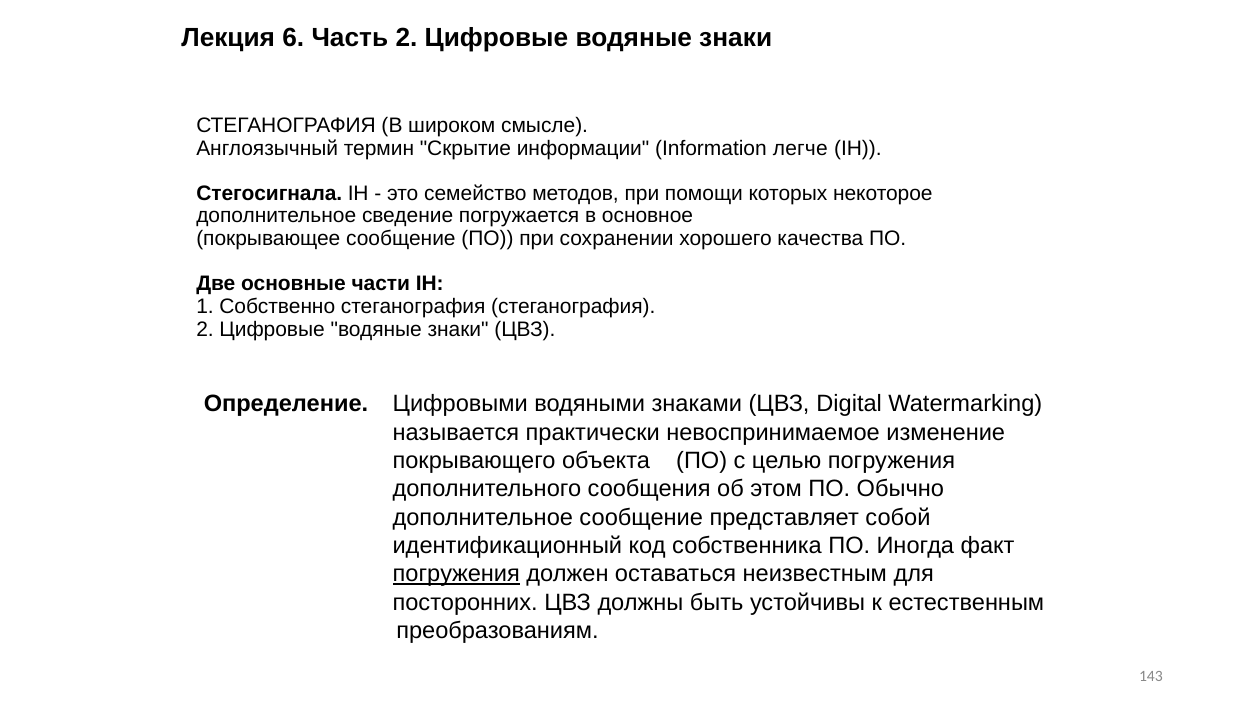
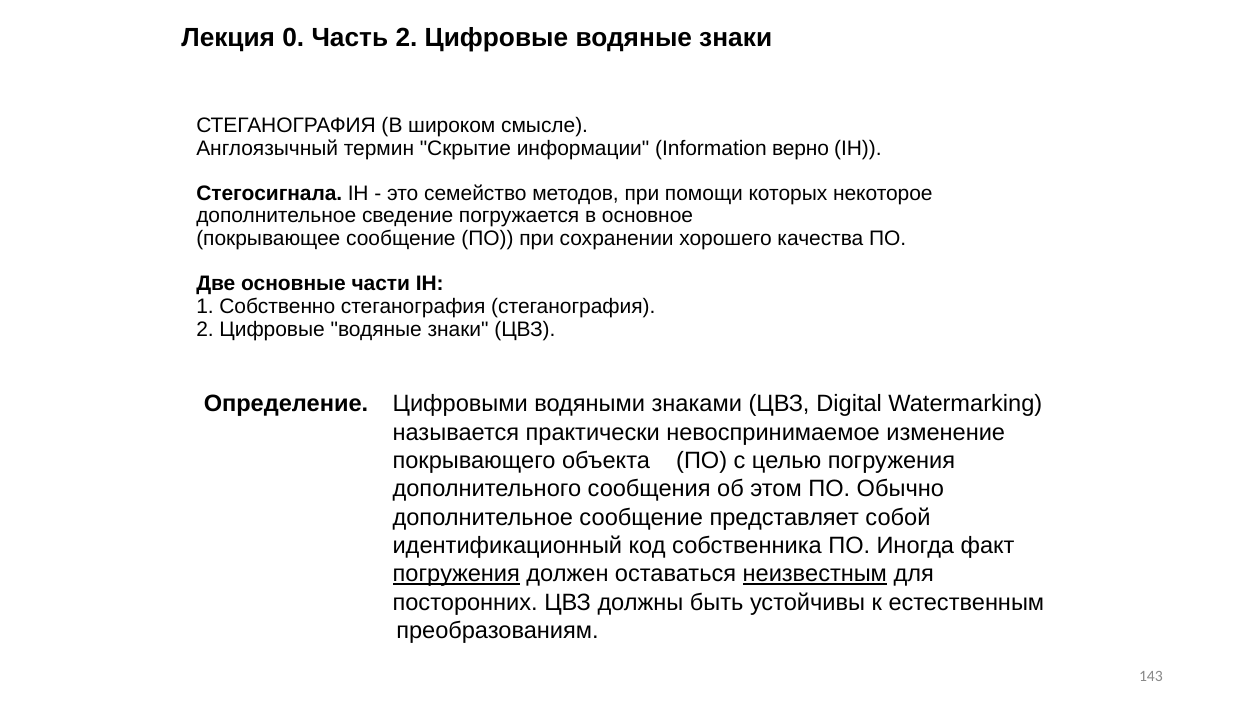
6: 6 -> 0 (293, 38)
легче: легче -> верно (800, 148)
неизвестным underline: none -> present (815, 574)
